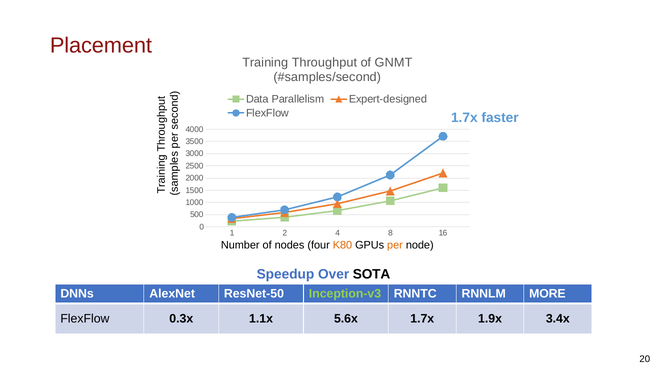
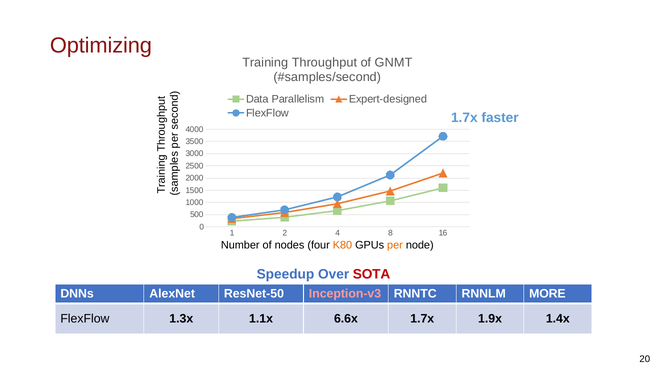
Placement: Placement -> Optimizing (101, 46)
SOTA colour: black -> red (372, 275)
Inception-v3 colour: light green -> pink (345, 294)
0.3x: 0.3x -> 1.3x (181, 319)
5.6x: 5.6x -> 6.6x (346, 319)
3.4x: 3.4x -> 1.4x (558, 319)
